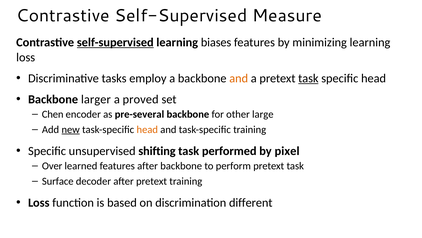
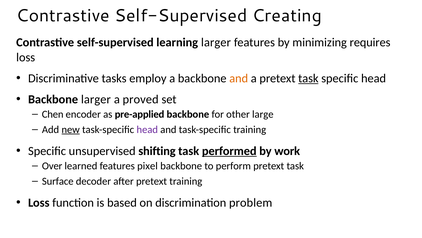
Measure: Measure -> Creating (287, 16)
self-supervised underline: present -> none (115, 42)
learning biases: biases -> larger (216, 42)
minimizing learning: learning -> requires (370, 42)
pre-several: pre-several -> pre-applied (140, 114)
head colour: orange -> purple (147, 129)
performed underline: none -> present (229, 151)
pixel: pixel -> work (287, 151)
features after: after -> pixel (147, 165)
different: different -> problem (251, 202)
